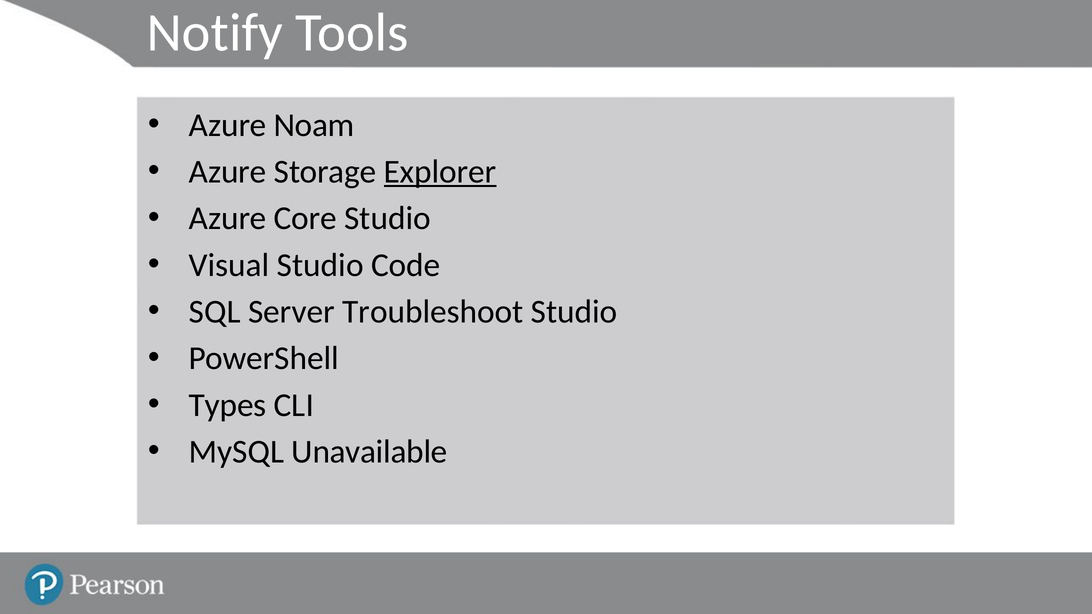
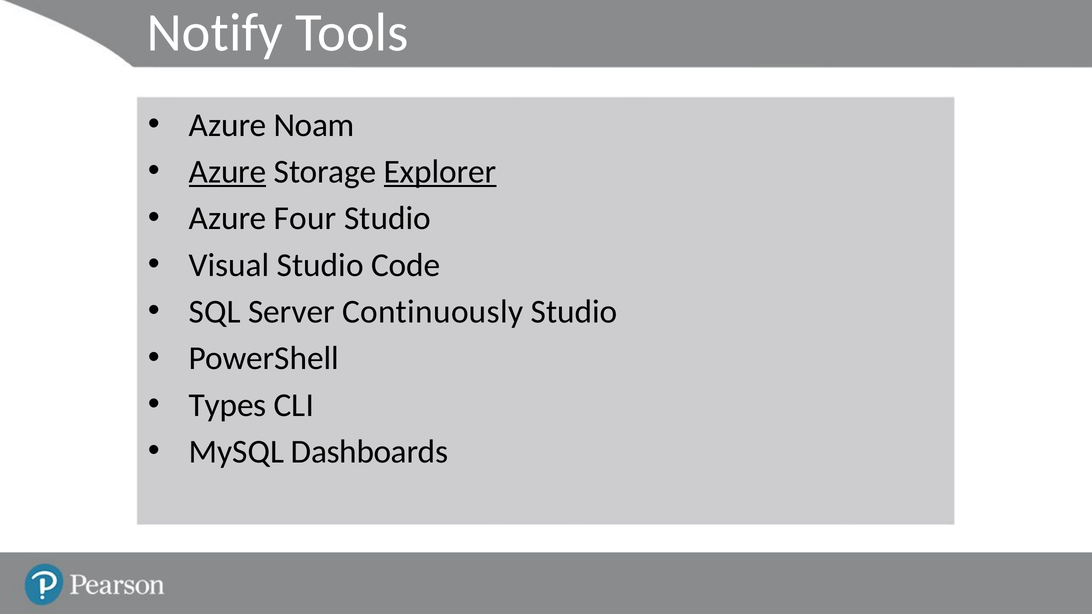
Azure underline: none -> present (228, 172)
Core: Core -> Four (305, 218)
Troubleshoot: Troubleshoot -> Continuously (433, 312)
Unavailable: Unavailable -> Dashboards (369, 452)
